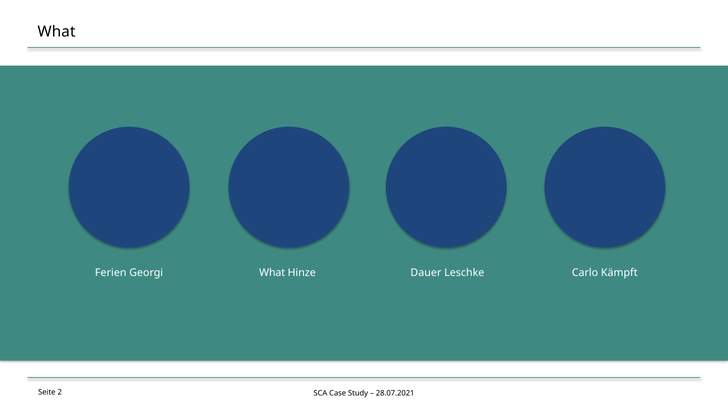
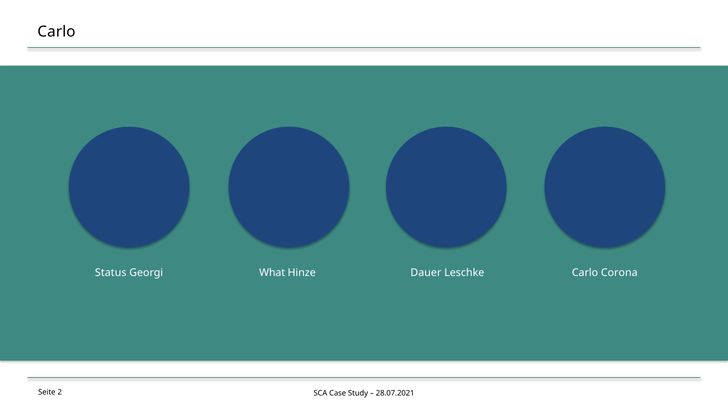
What: What -> Carlo (57, 32)
Ferien: Ferien -> Status (111, 272)
Kämpft: Kämpft -> Corona (619, 272)
